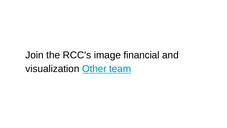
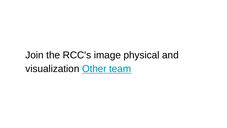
financial: financial -> physical (142, 55)
